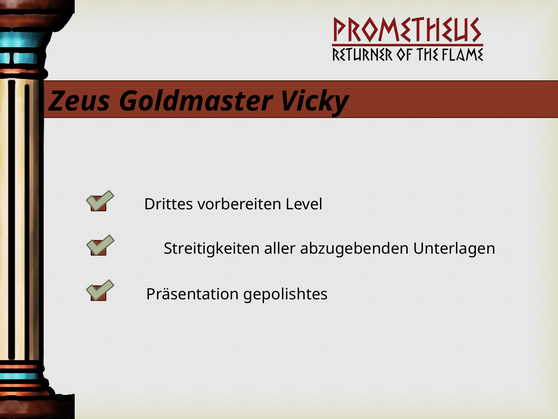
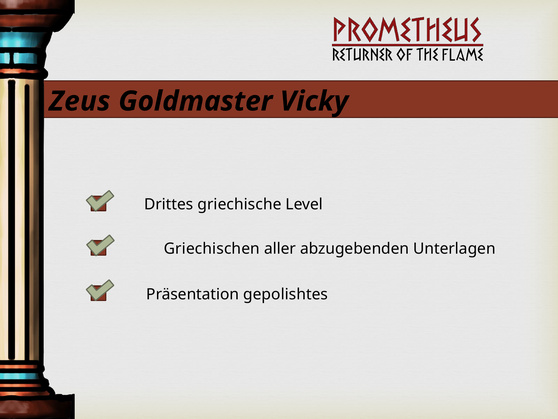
vorbereiten: vorbereiten -> griechische (239, 204)
Streitigkeiten: Streitigkeiten -> Griechischen (212, 249)
